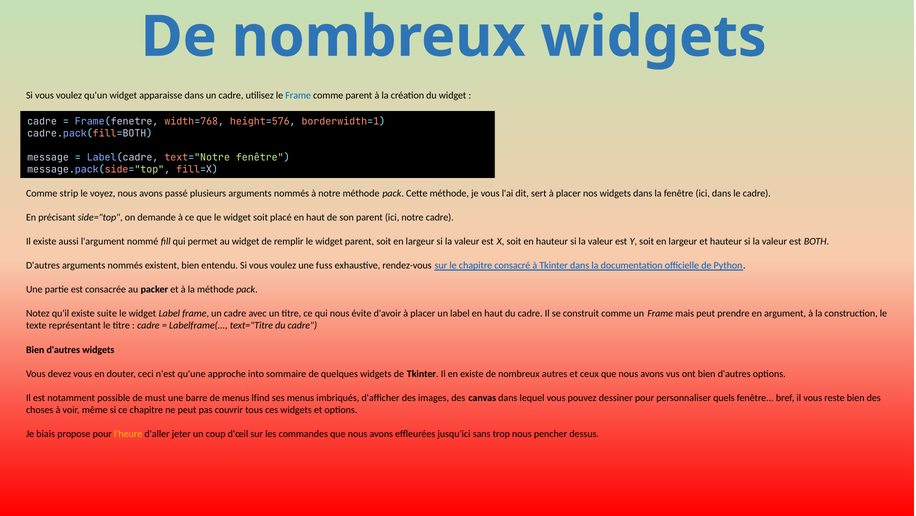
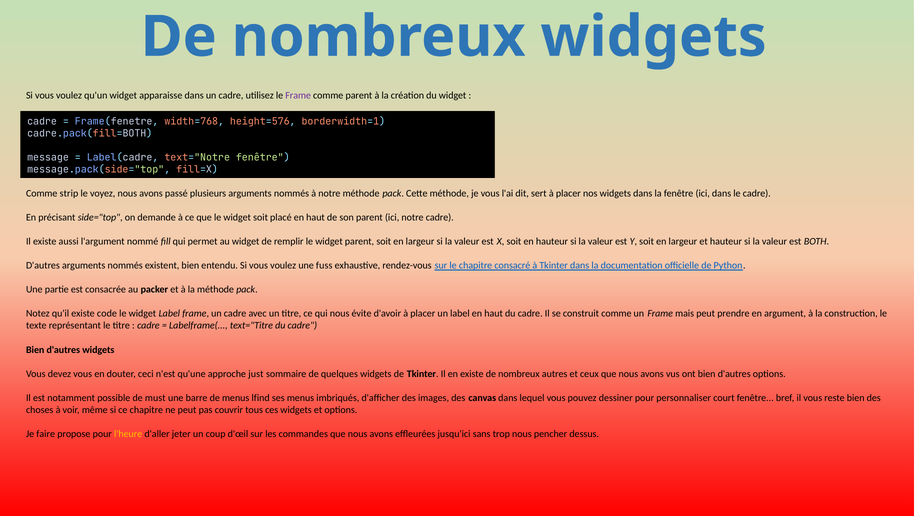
Frame colour: blue -> purple (298, 95)
suite: suite -> code (107, 313)
into: into -> just (256, 373)
quels: quels -> court (724, 397)
biais: biais -> faire (46, 433)
